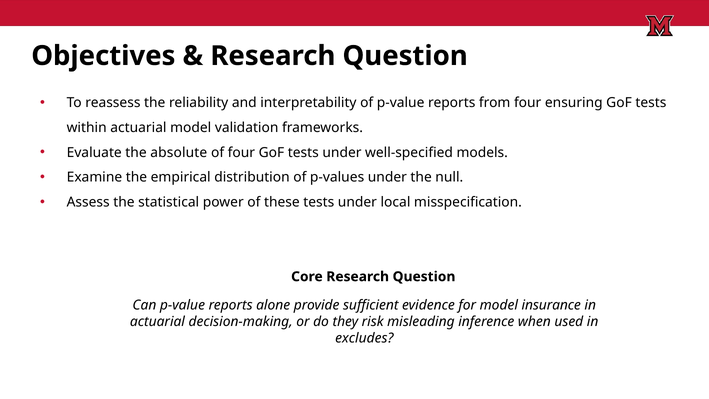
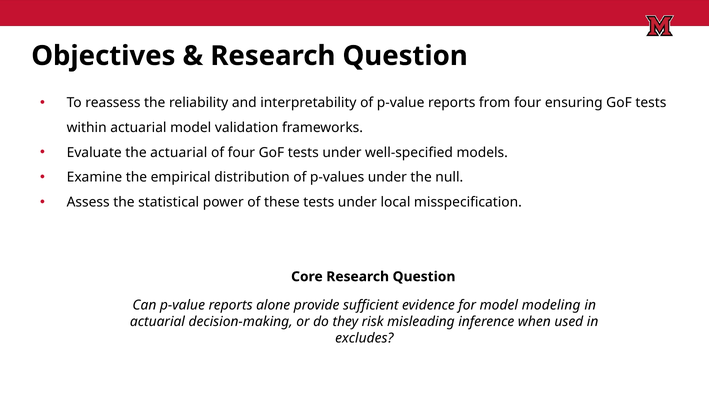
the absolute: absolute -> actuarial (179, 152)
insurance: insurance -> modeling (551, 305)
